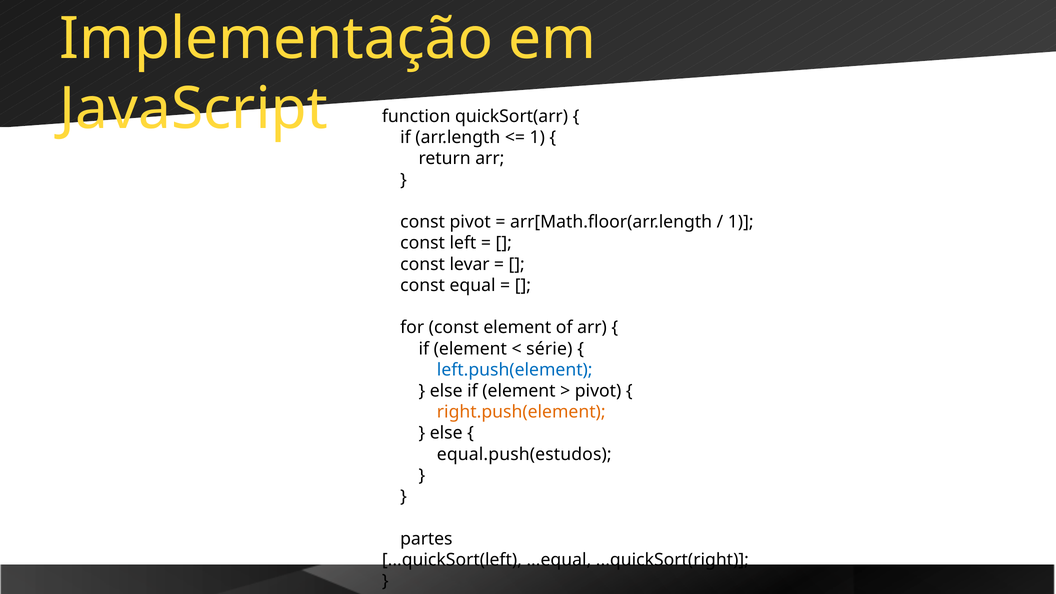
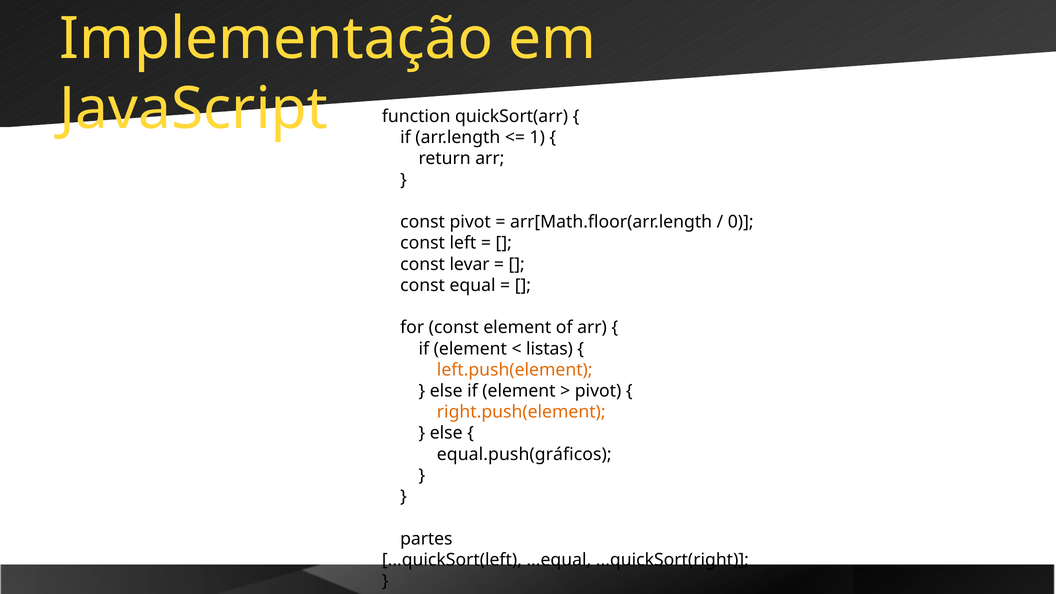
1: 1 -> 0 (741, 222)
série: série -> listas (549, 349)
left.push(element colour: blue -> orange (515, 370)
equal.push(estudos: equal.push(estudos -> equal.push(gráficos (524, 454)
